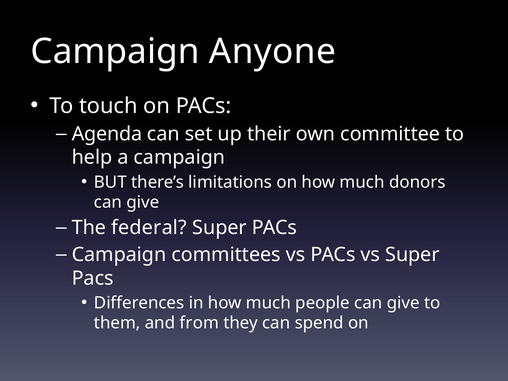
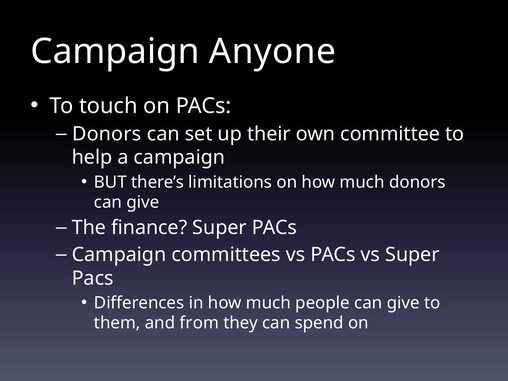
Agenda: Agenda -> Donors (107, 134)
federal: federal -> finance (149, 228)
